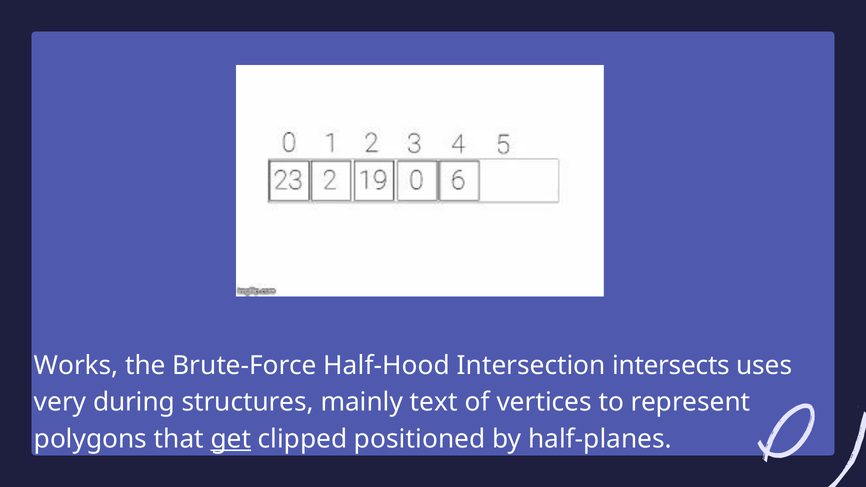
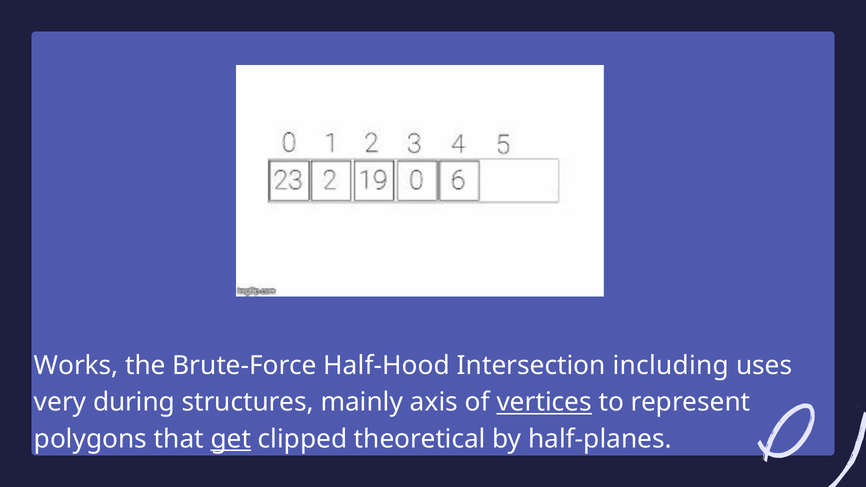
intersects: intersects -> including (671, 366)
text: text -> axis (434, 402)
vertices underline: none -> present (544, 402)
positioned: positioned -> theoretical (420, 439)
